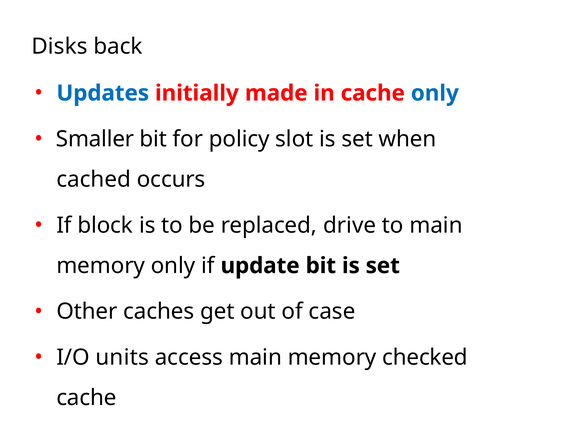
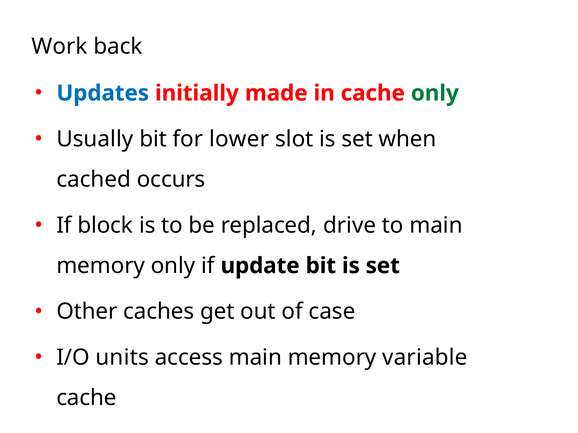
Disks: Disks -> Work (60, 46)
only colour: blue -> green (435, 93)
Smaller: Smaller -> Usually (95, 139)
policy: policy -> lower (239, 139)
checked: checked -> variable (425, 358)
